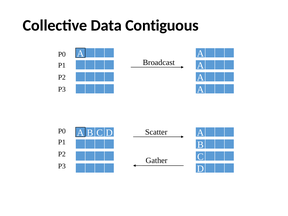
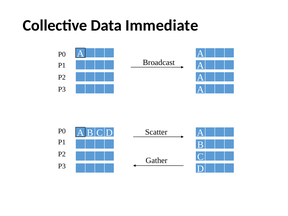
Contiguous: Contiguous -> Immediate (162, 26)
